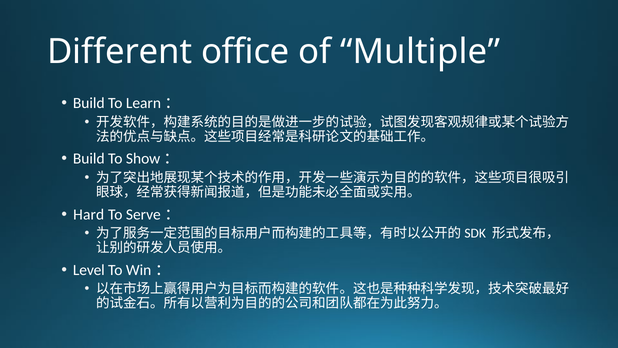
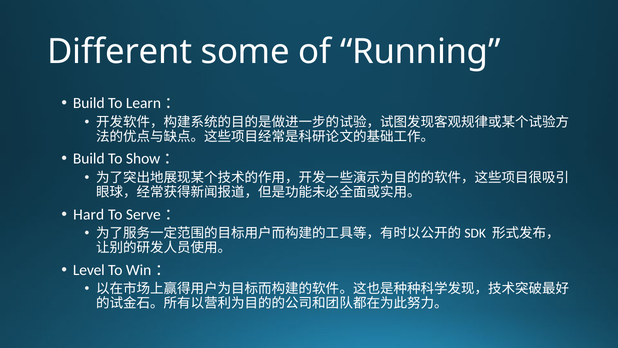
office: office -> some (245, 52)
Multiple: Multiple -> Running (420, 52)
